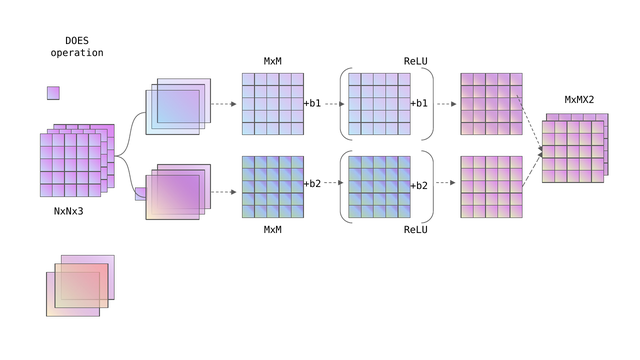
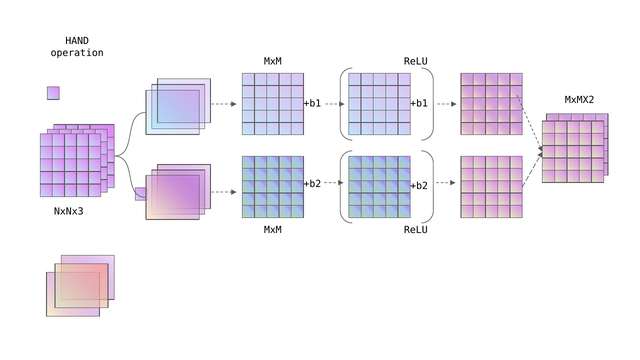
DOES: DOES -> HAND (77, 41)
